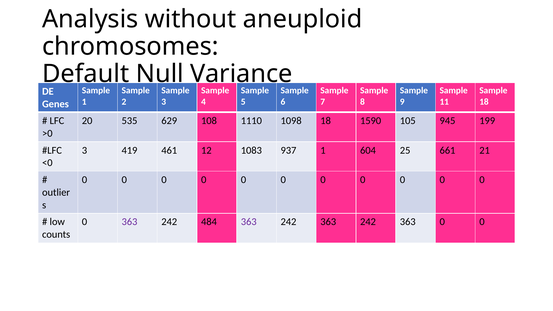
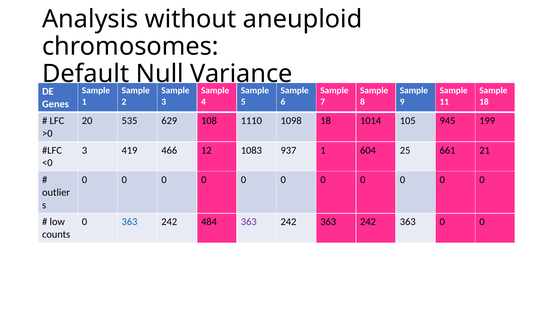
1590: 1590 -> 1014 (371, 121)
461: 461 -> 466 (169, 150)
363 colour: purple -> blue (130, 222)
